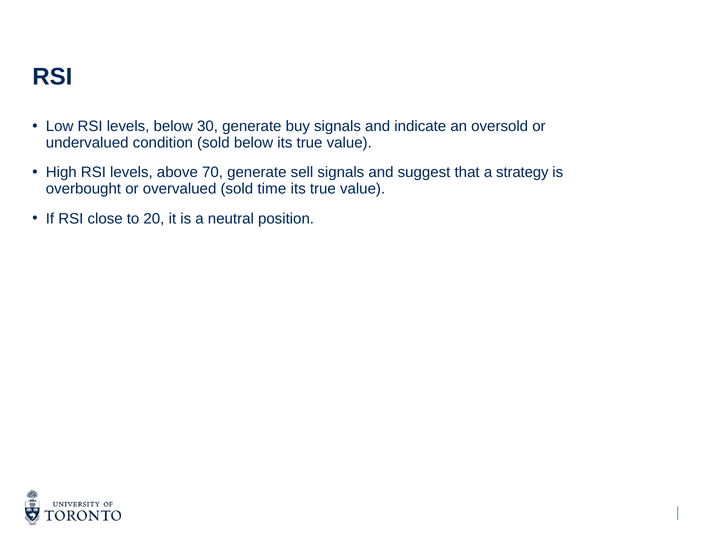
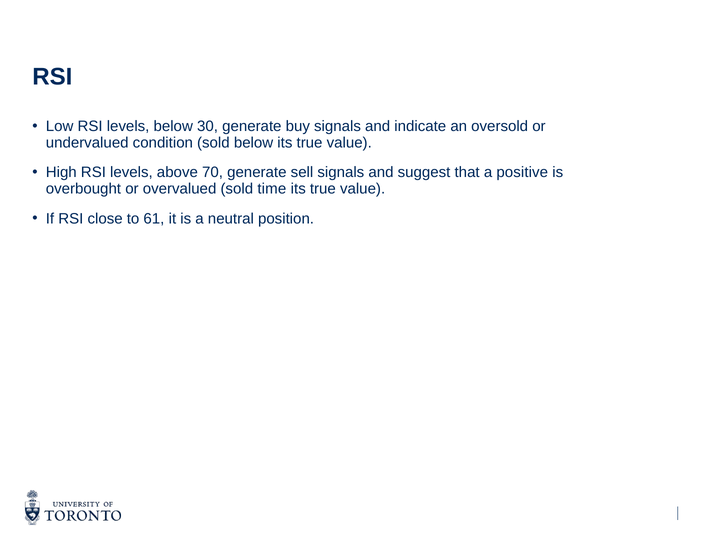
strategy: strategy -> positive (522, 173)
20: 20 -> 61 (154, 219)
